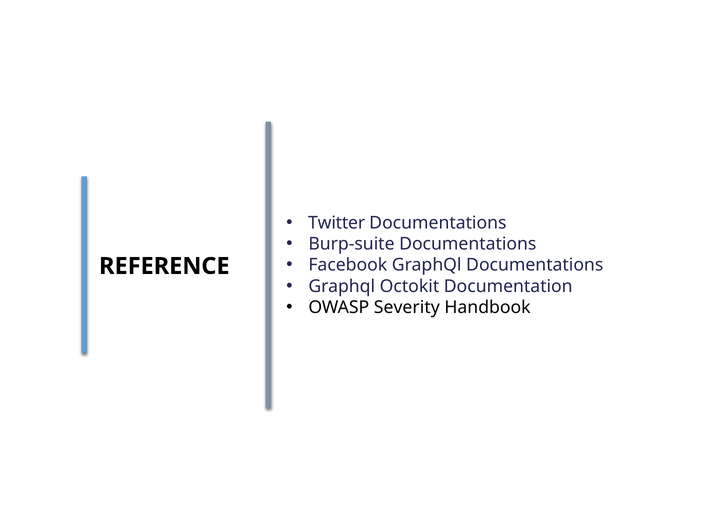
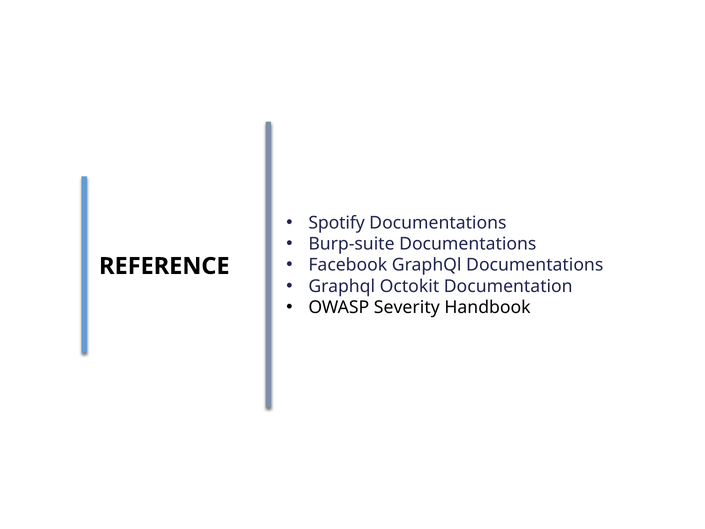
Twitter: Twitter -> Spotify (337, 223)
